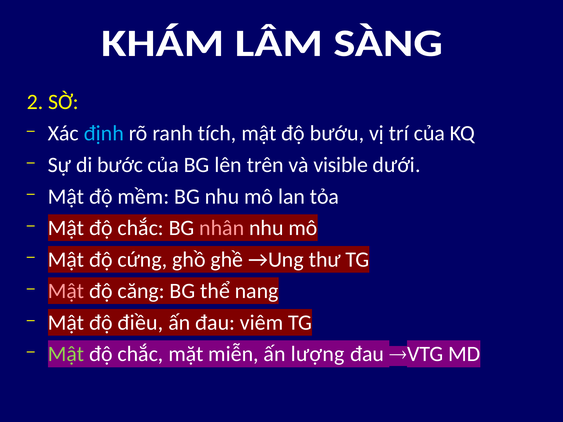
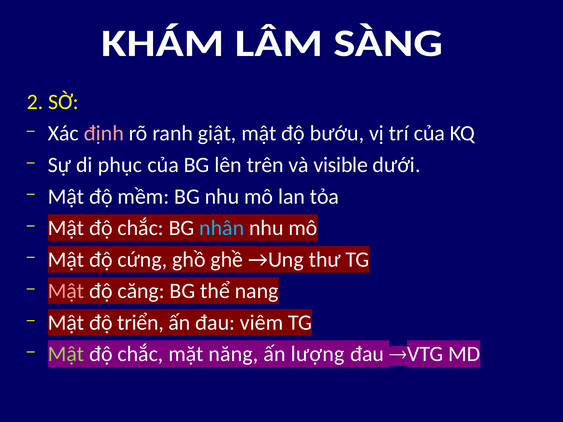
định colour: light blue -> pink (104, 133)
tích: tích -> giật (217, 133)
bước: bước -> phục (120, 165)
nhân colour: pink -> light blue (222, 228)
điều: điều -> triển (141, 323)
miễn: miễn -> năng (233, 354)
